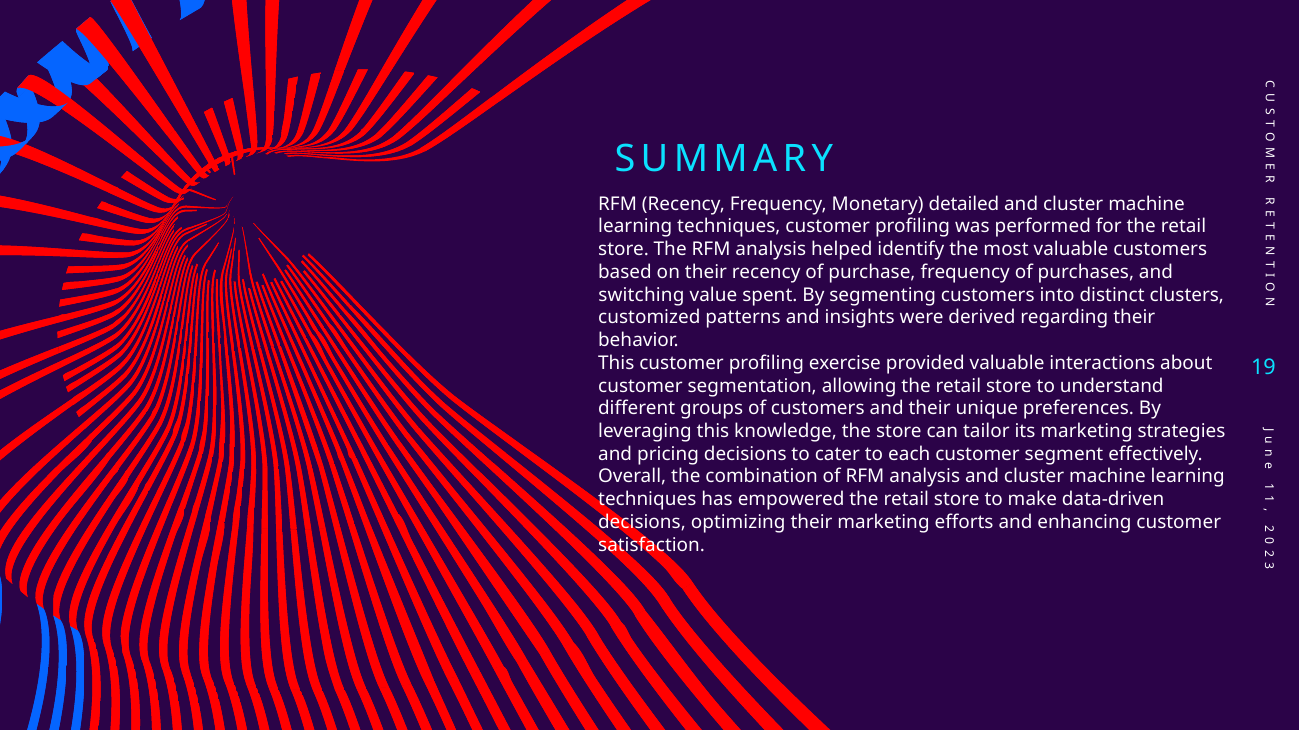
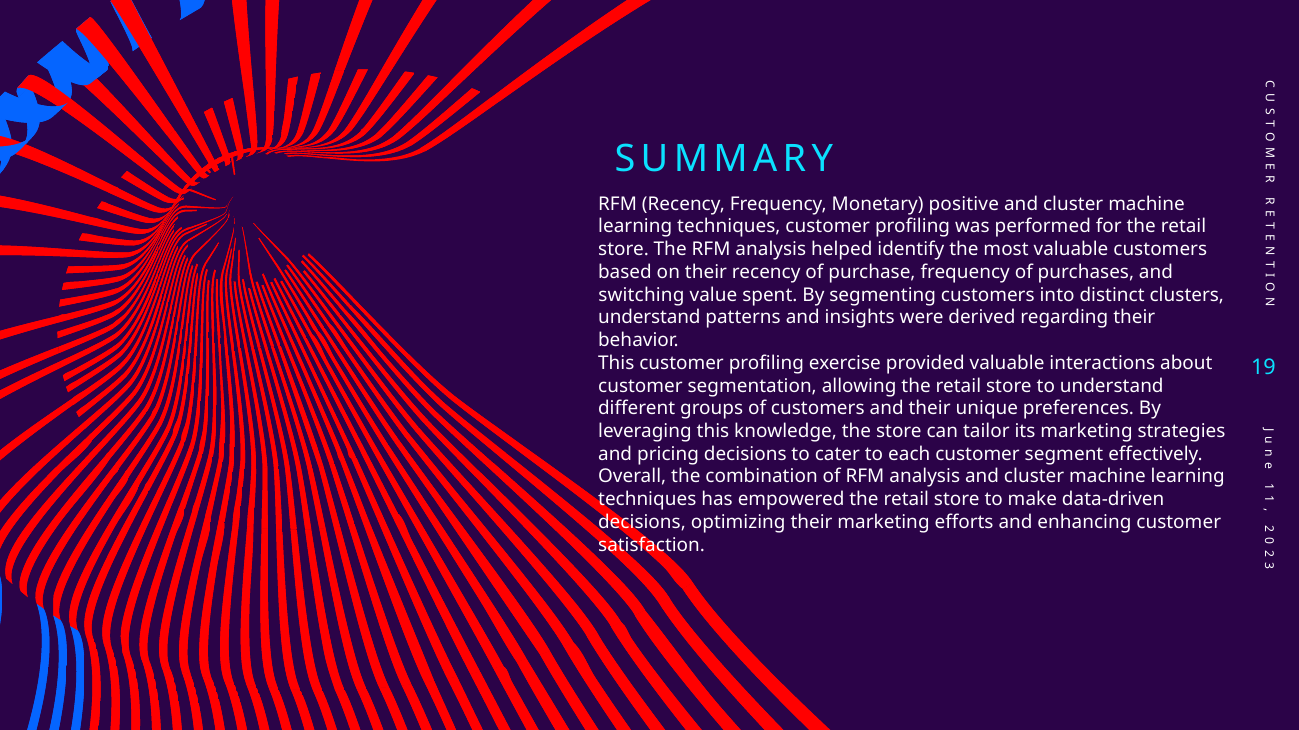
detailed: detailed -> positive (964, 204)
customized: customized -> understand (649, 318)
